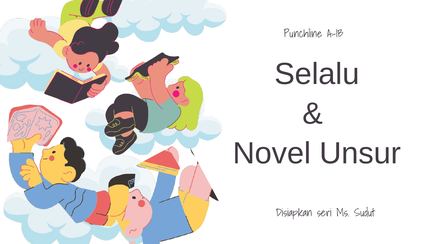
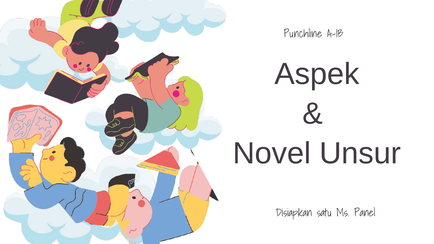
Selalu: Selalu -> Aspek (317, 74)
seri: seri -> satu (324, 213)
Sudut: Sudut -> Panel (365, 213)
